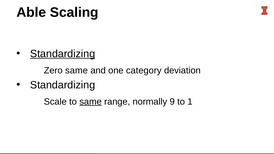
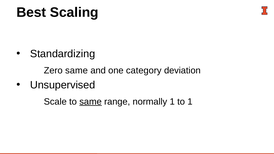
Able: Able -> Best (31, 12)
Standardizing underline: present -> none (63, 54)
Standardizing: Standardizing -> Unsupervised (63, 85)
normally 9: 9 -> 1 (172, 102)
